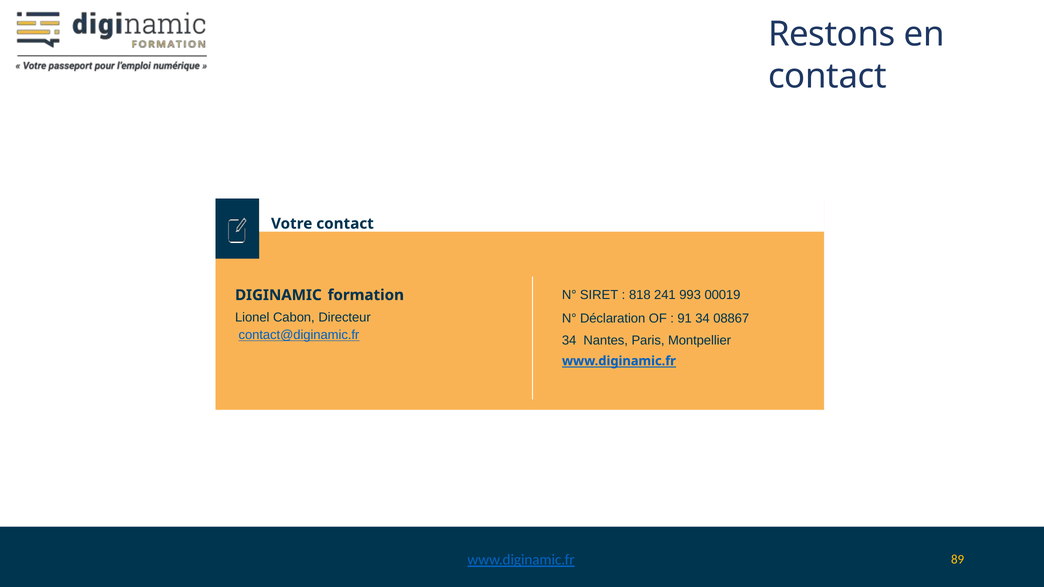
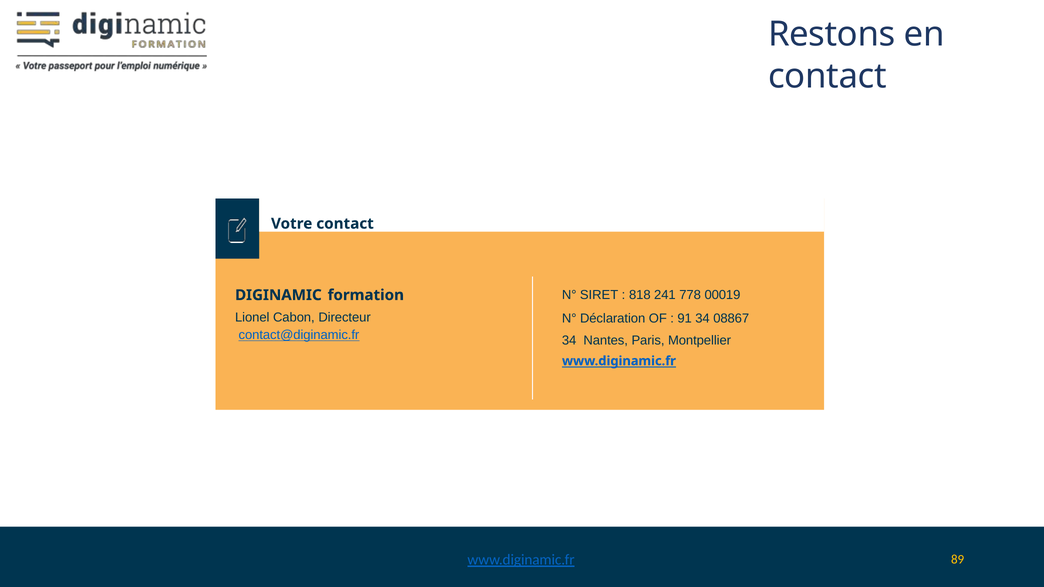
993: 993 -> 778 (690, 295)
